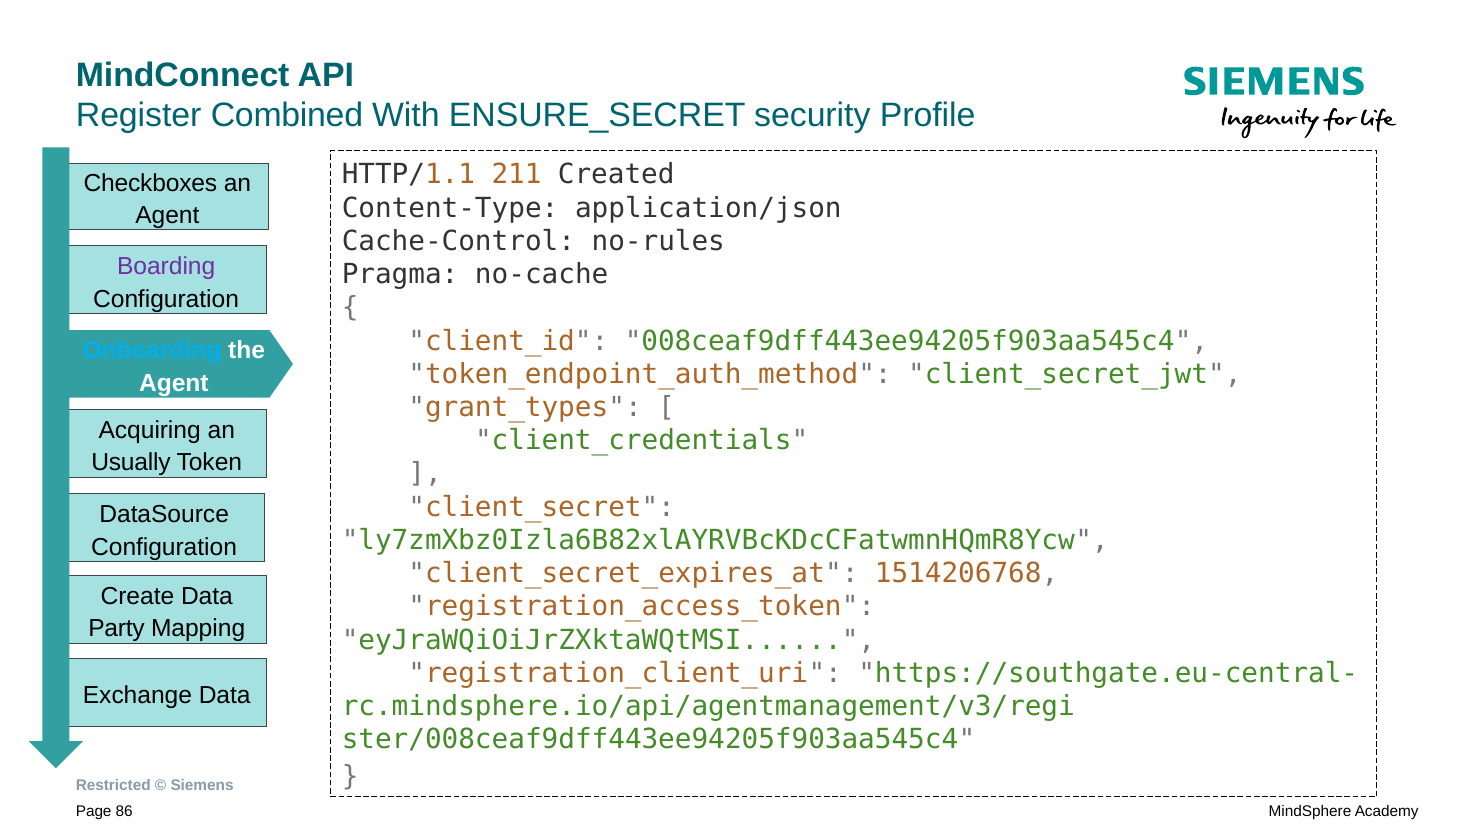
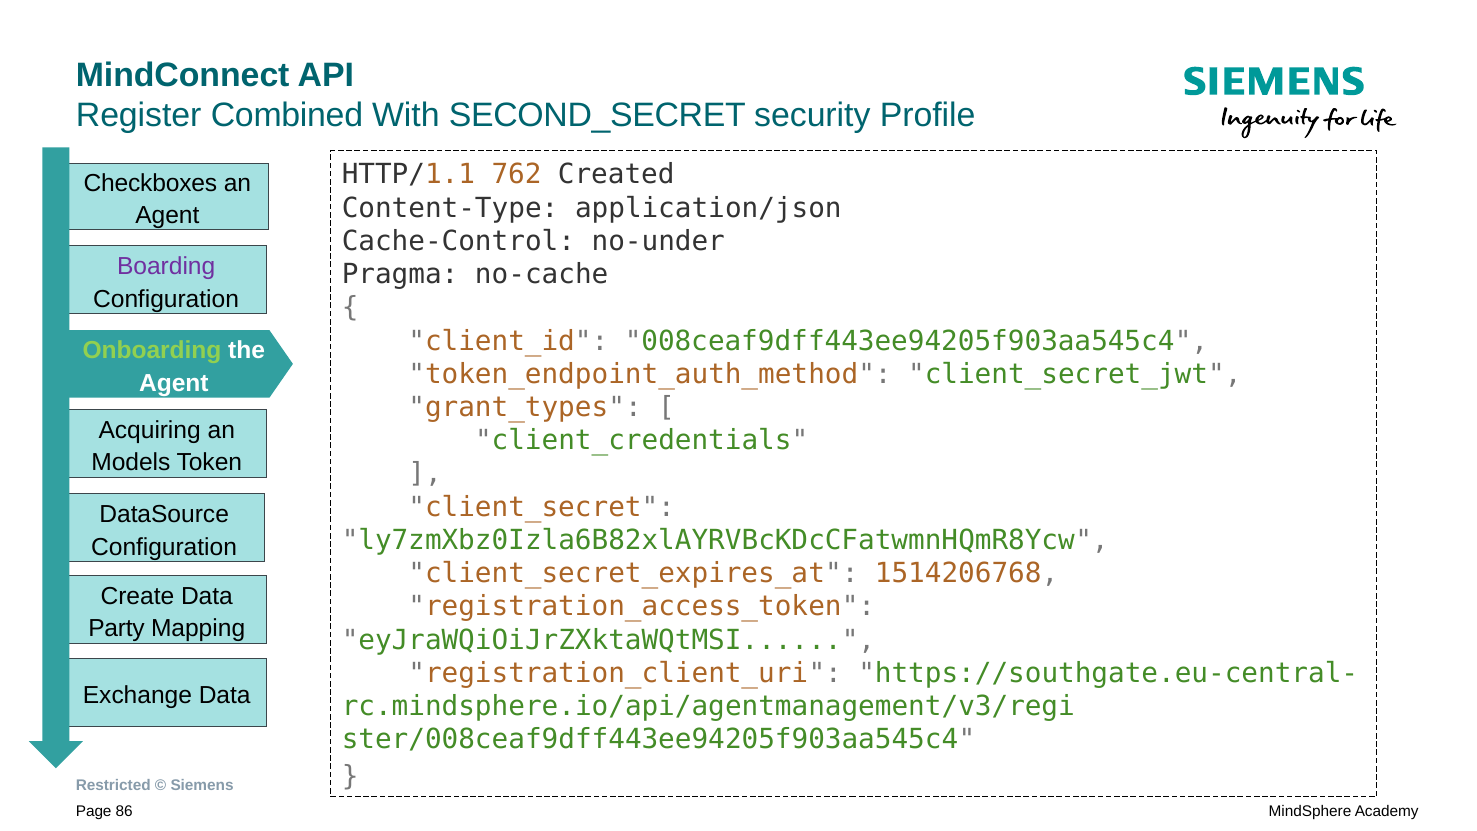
ENSURE_SECRET: ENSURE_SECRET -> SECOND_SECRET (597, 116)
211: 211 -> 762 (516, 175)
no-rules: no-rules -> no-under (658, 241)
Onboarding colour: light blue -> light green (152, 351)
Usually: Usually -> Models (131, 463)
